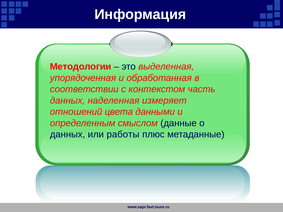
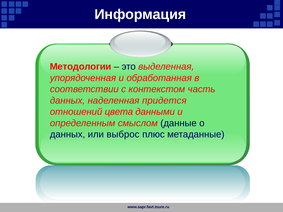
измеряет: измеряет -> придется (164, 101)
работы: работы -> выброс (123, 135)
